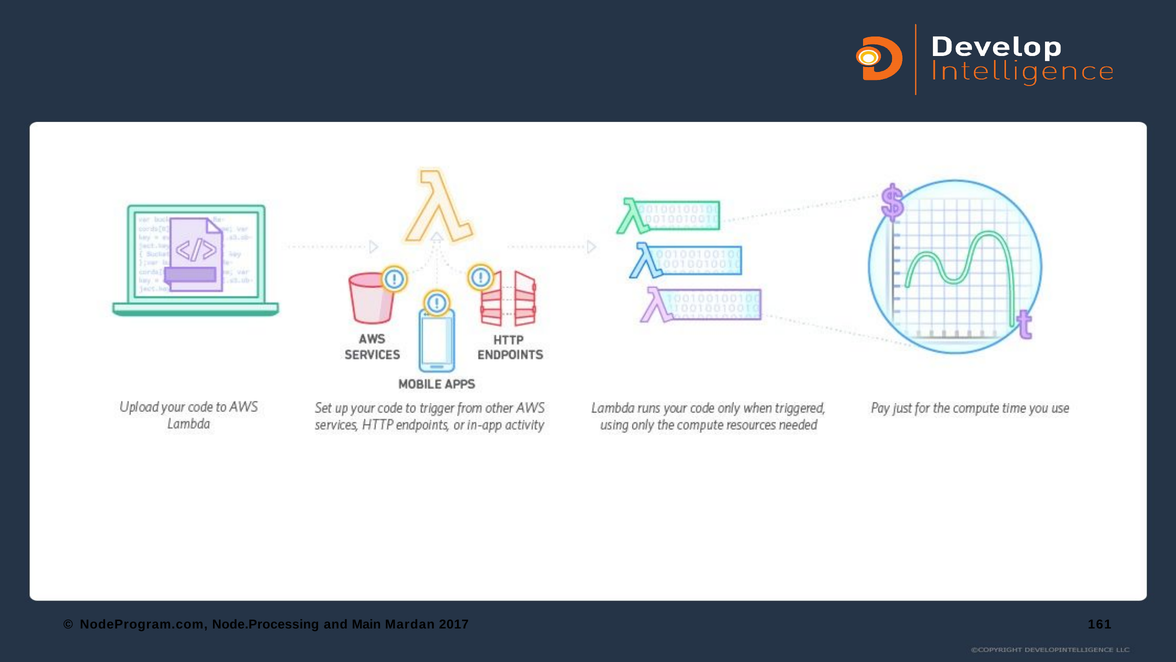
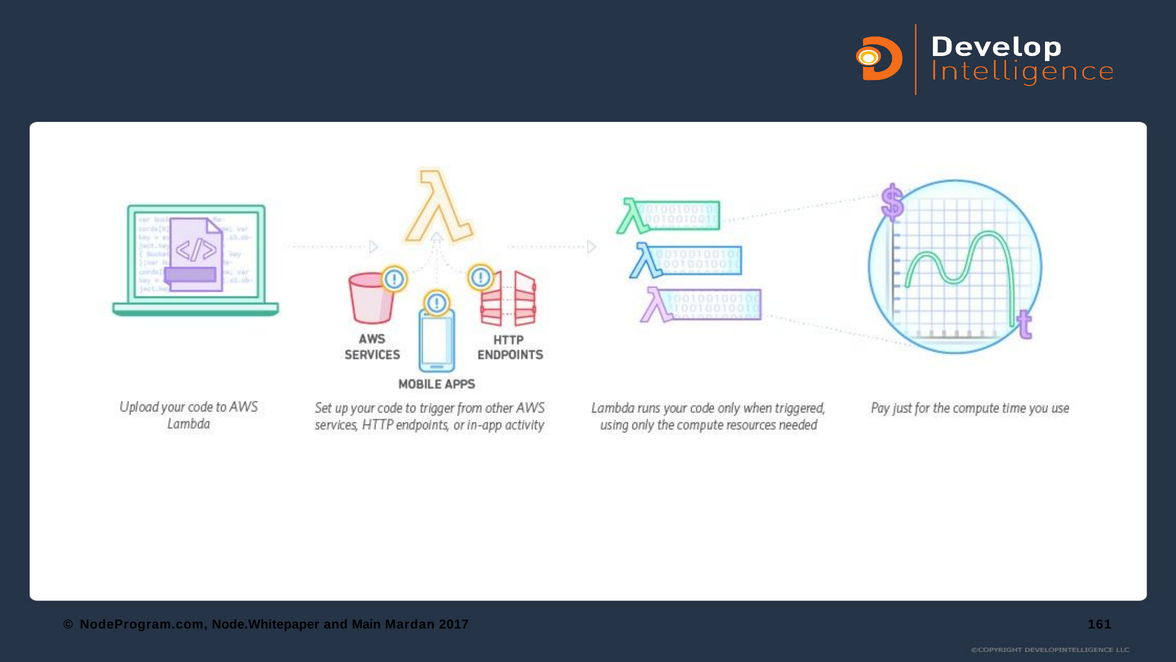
Node.Processing: Node.Processing -> Node.Whitepaper (266, 624)
